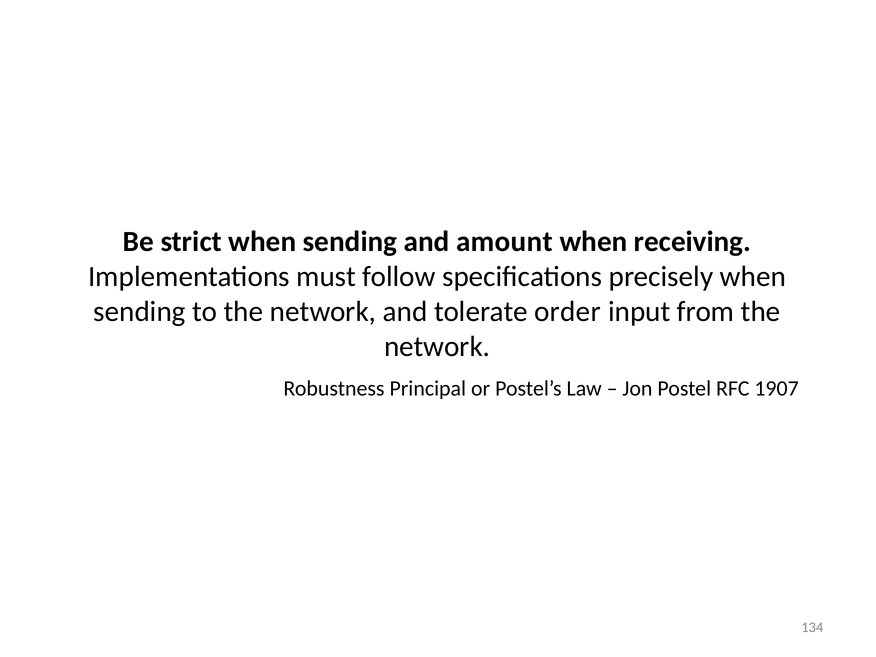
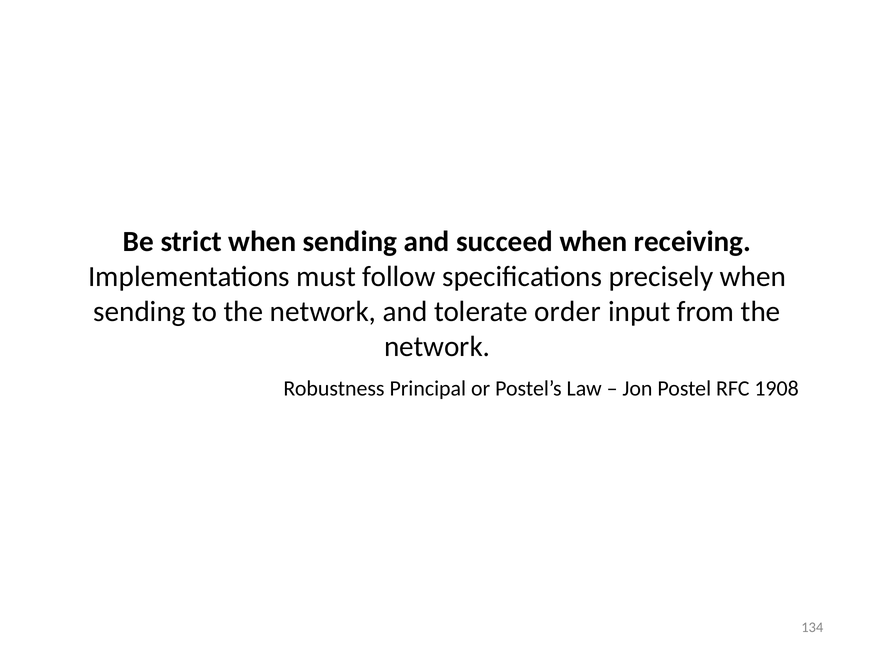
amount: amount -> succeed (505, 241)
1907: 1907 -> 1908 (777, 389)
